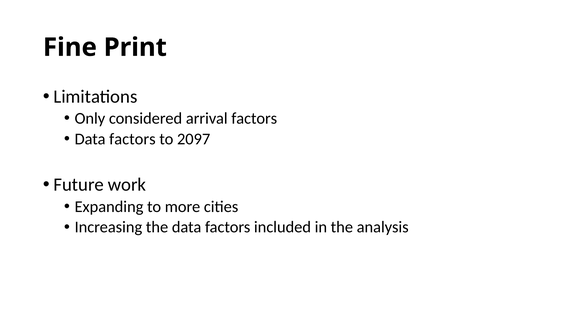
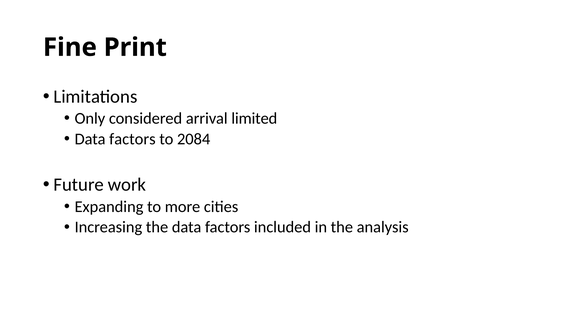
arrival factors: factors -> limited (254, 118)
2097: 2097 -> 2084 (194, 139)
